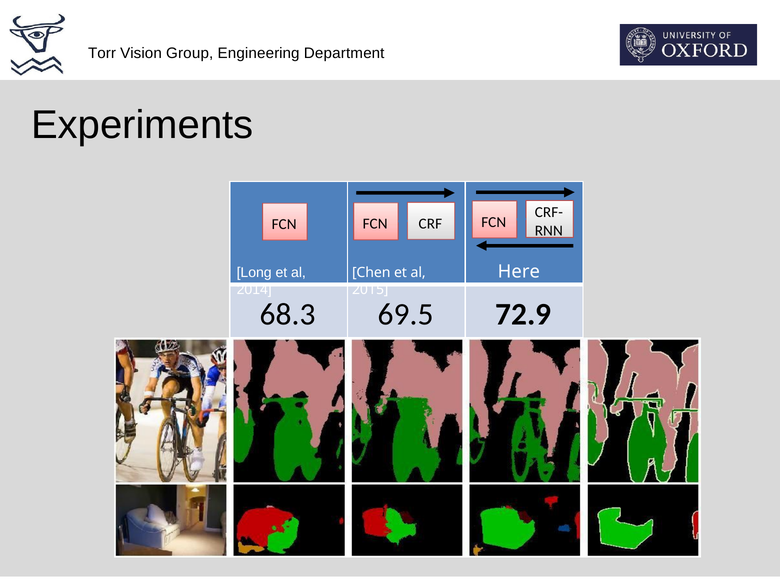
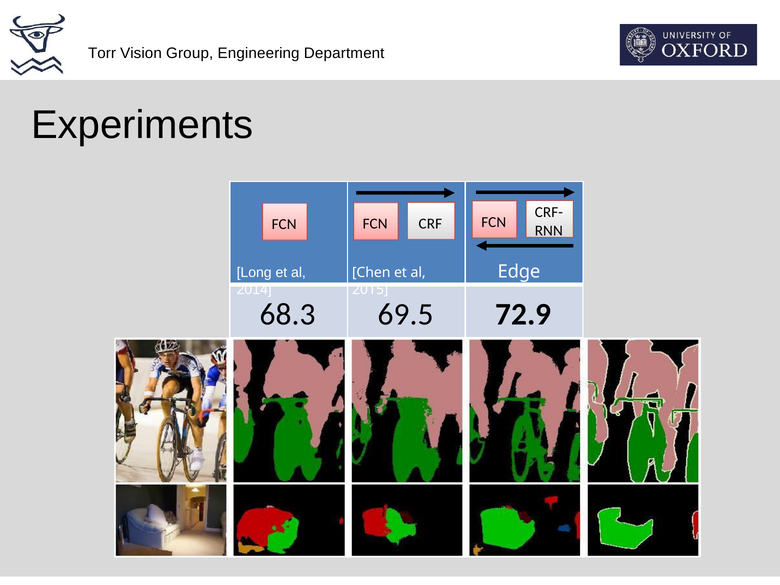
Here: Here -> Edge (519, 272)
